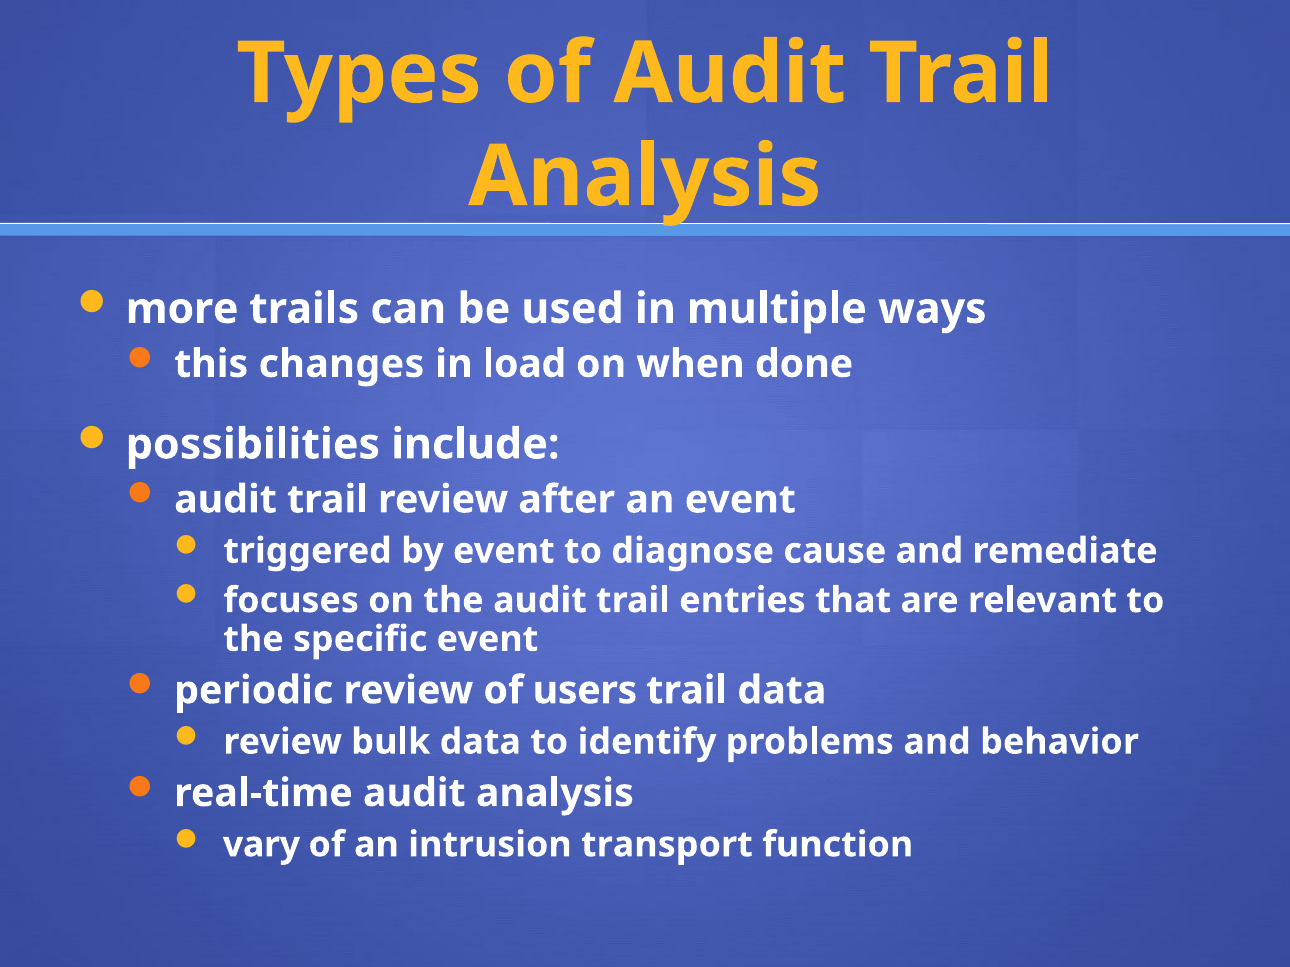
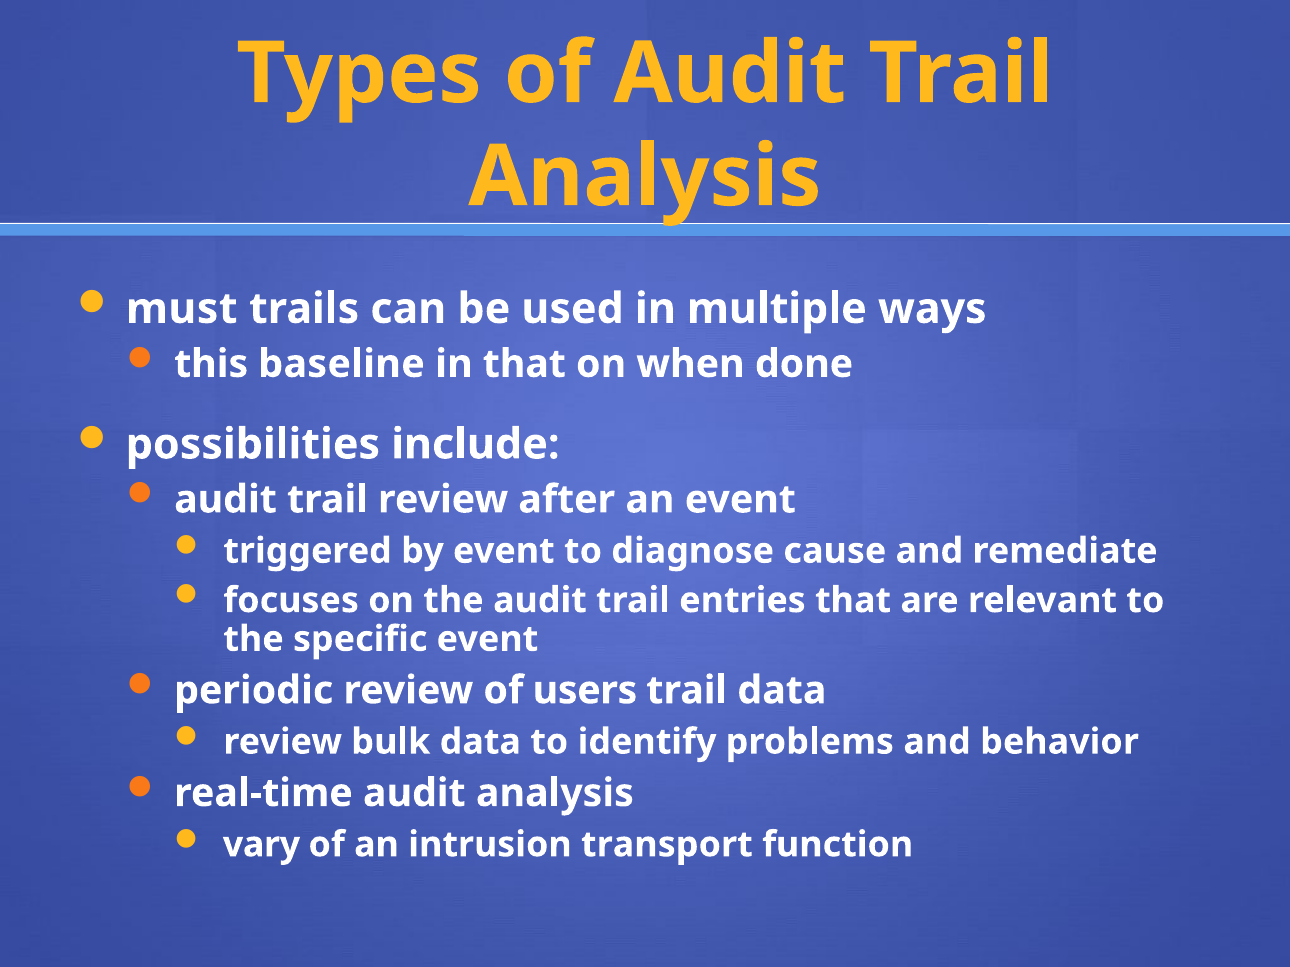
more: more -> must (182, 309)
changes: changes -> baseline (342, 364)
in load: load -> that (524, 364)
